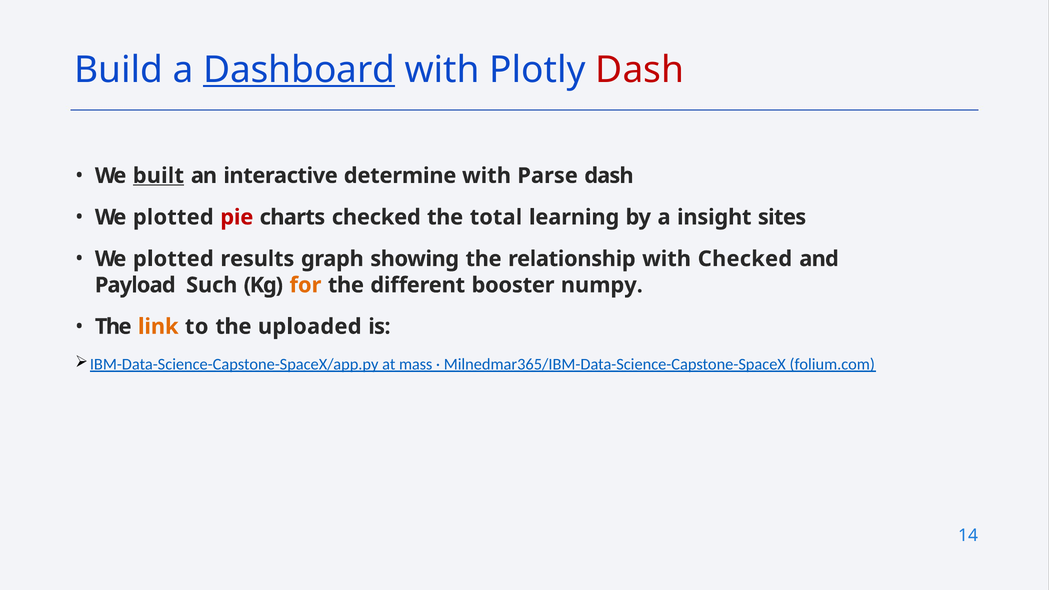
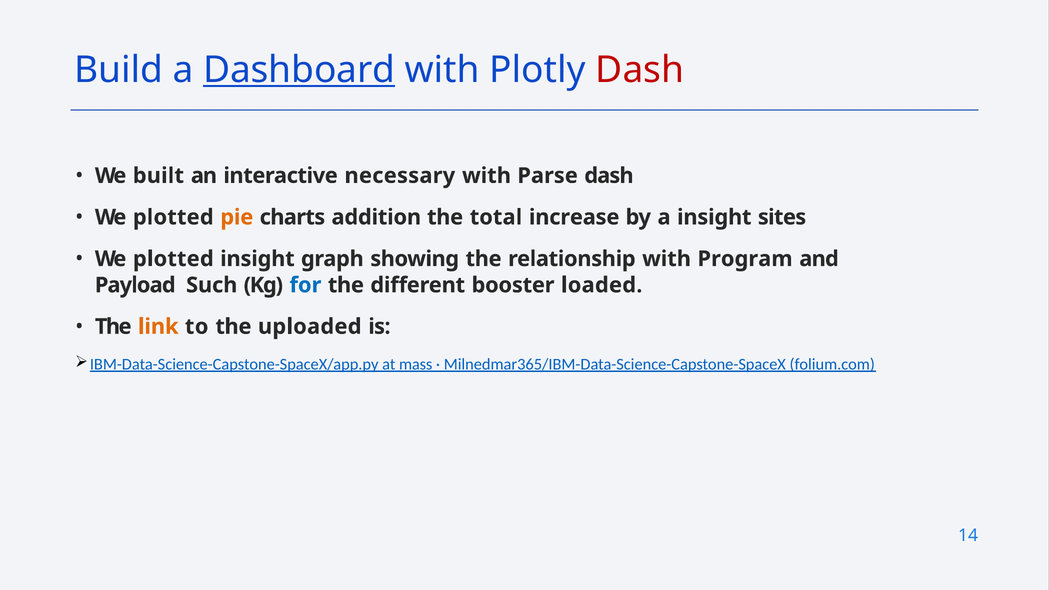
built underline: present -> none (158, 176)
determine: determine -> necessary (400, 176)
pie colour: red -> orange (237, 217)
charts checked: checked -> addition (376, 217)
learning: learning -> increase (574, 217)
plotted results: results -> insight (257, 259)
with Checked: Checked -> Program (745, 259)
for colour: orange -> blue (305, 285)
numpy: numpy -> loaded (602, 285)
